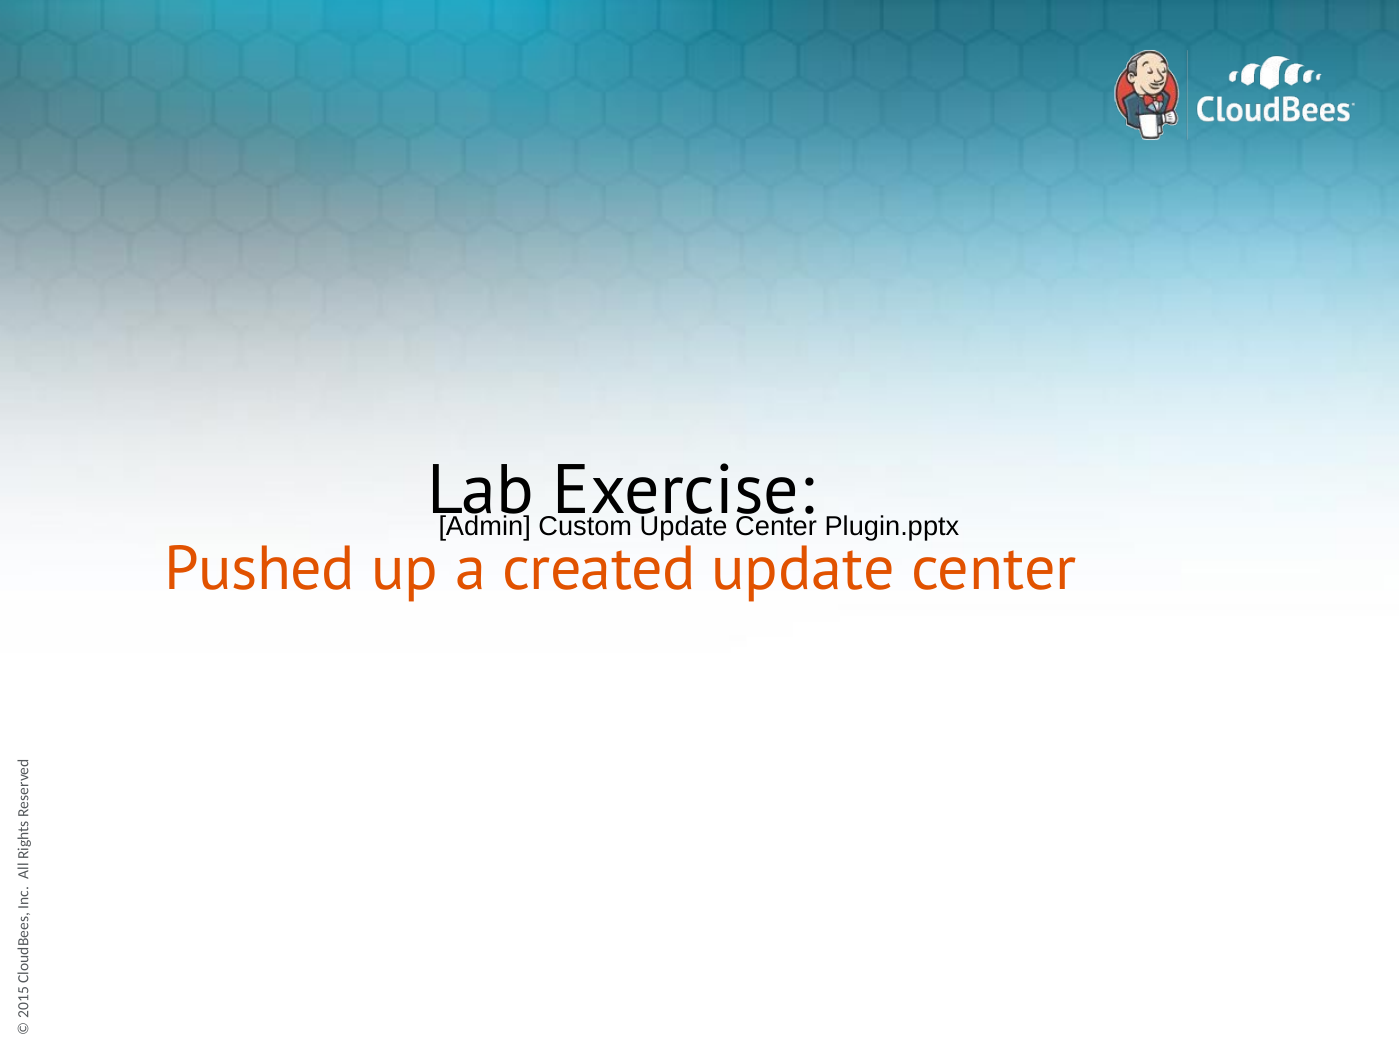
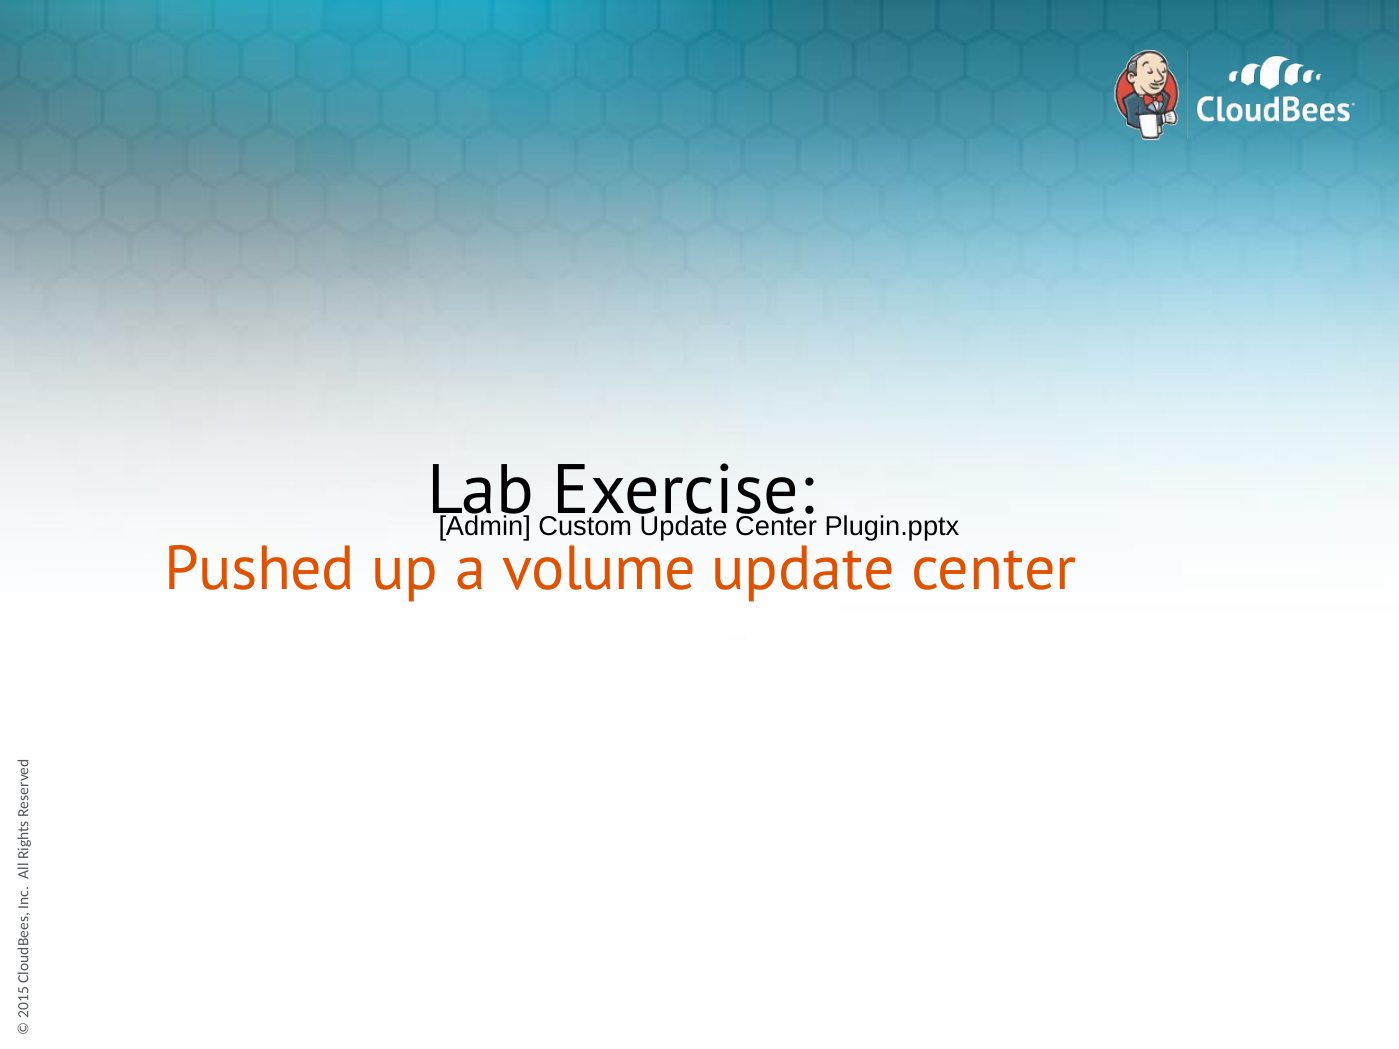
created: created -> volume (599, 569)
